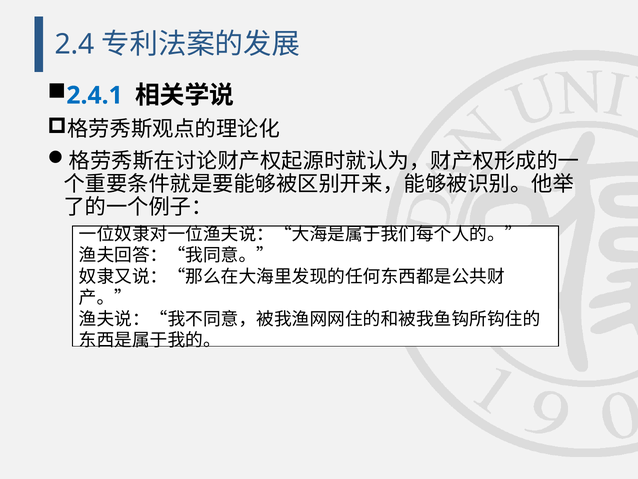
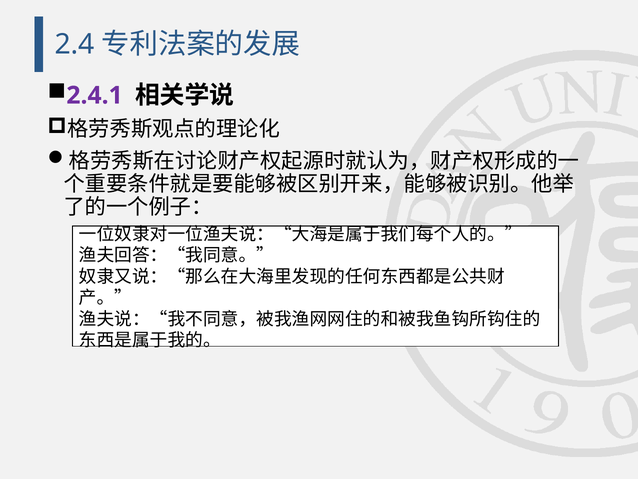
2.4.1 colour: blue -> purple (95, 95)
